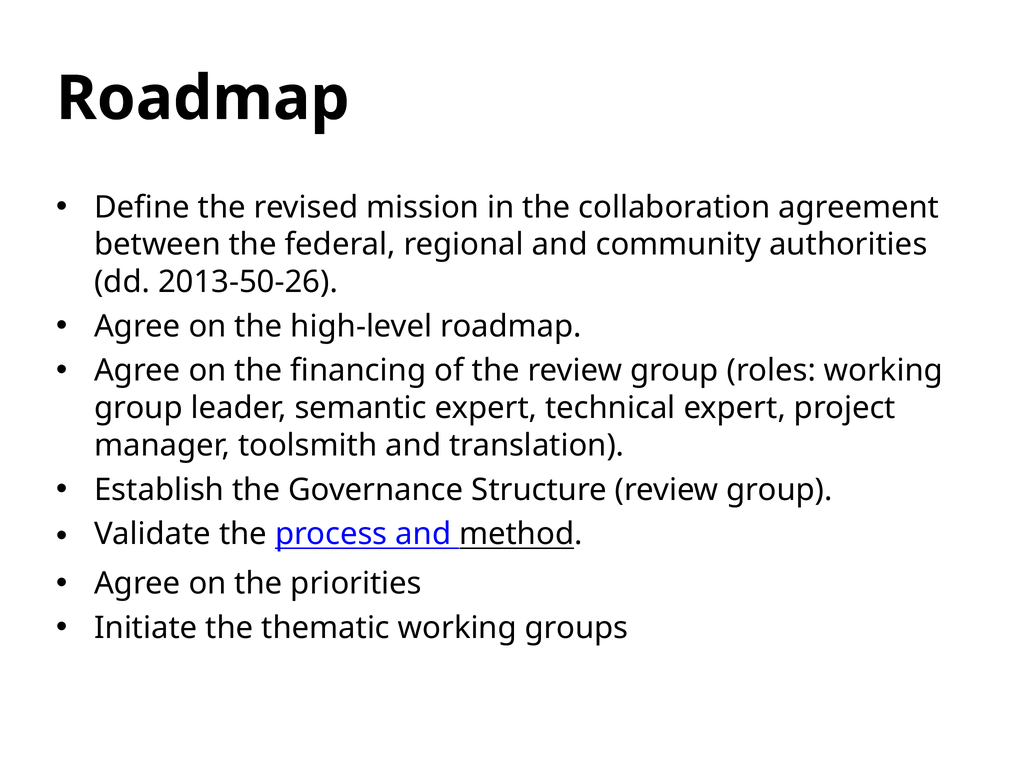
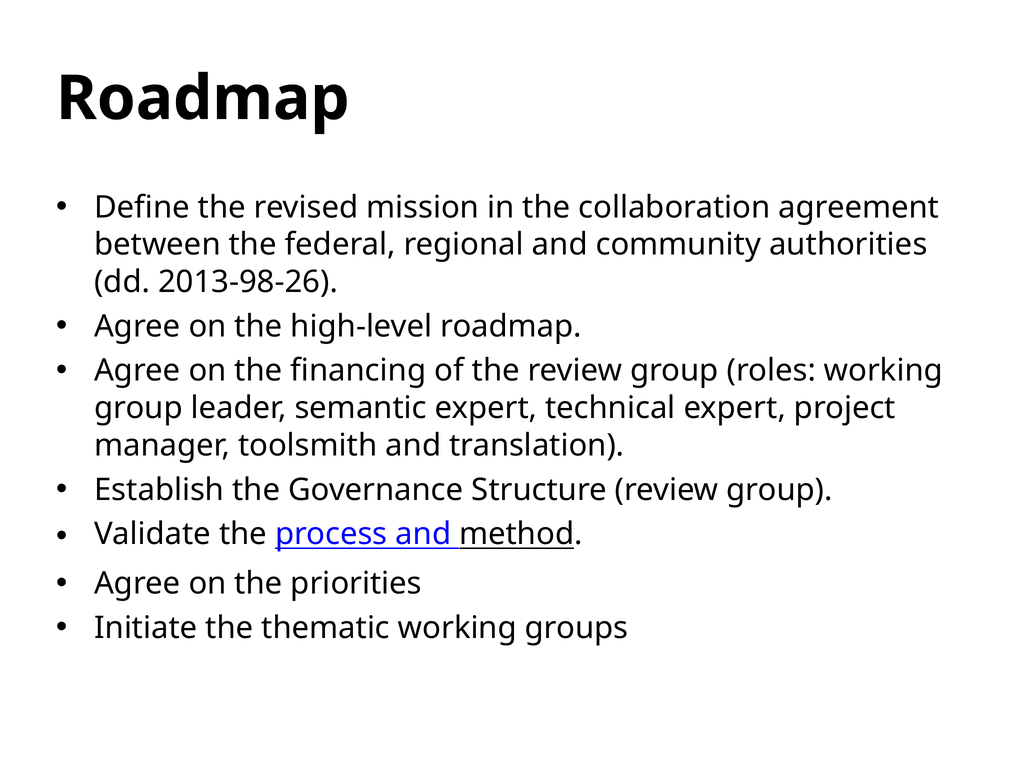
2013-50-26: 2013-50-26 -> 2013-98-26 (248, 282)
